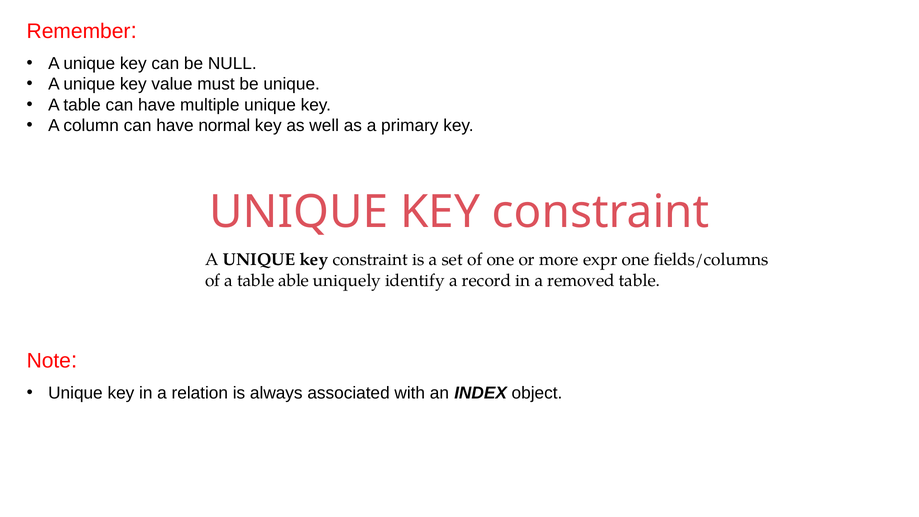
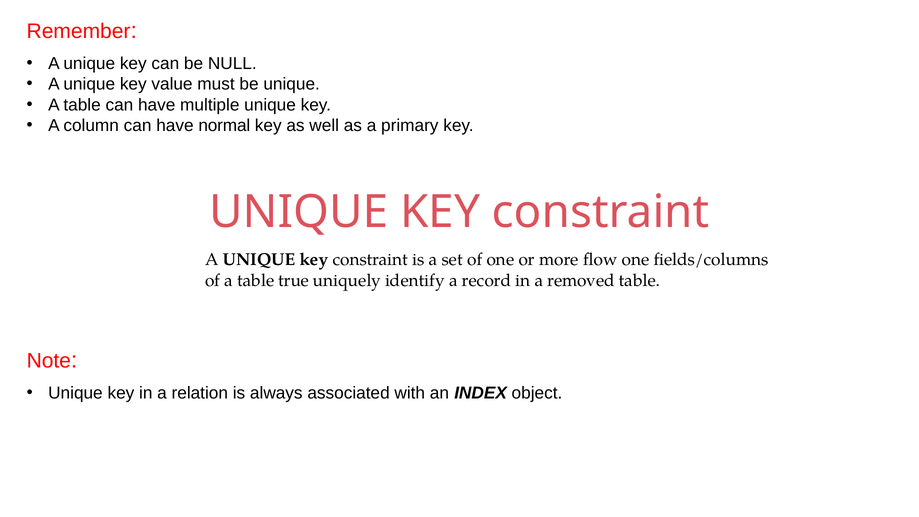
expr: expr -> flow (600, 260)
able: able -> true (294, 280)
